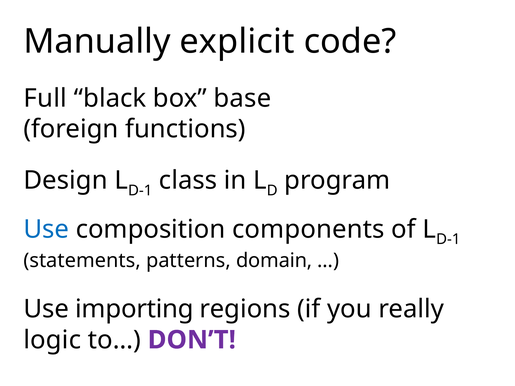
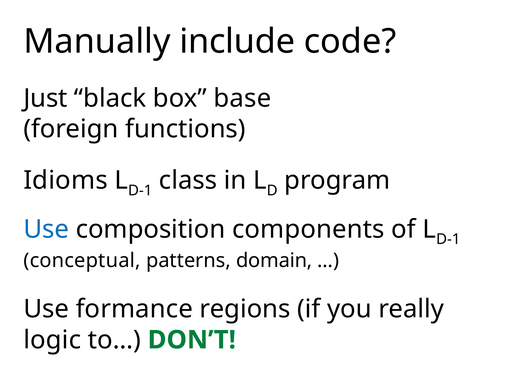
explicit: explicit -> include (237, 41)
Full: Full -> Just (45, 98)
Design: Design -> Idioms (66, 181)
statements: statements -> conceptual (82, 261)
importing: importing -> formance (134, 309)
DON’T colour: purple -> green (192, 340)
